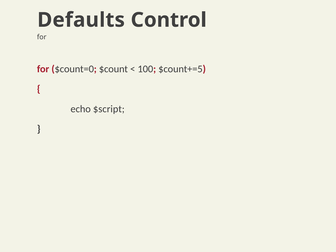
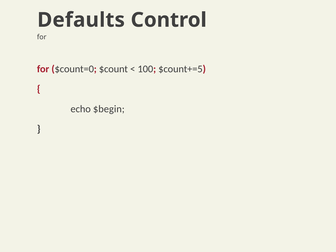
$script: $script -> $begin (109, 109)
